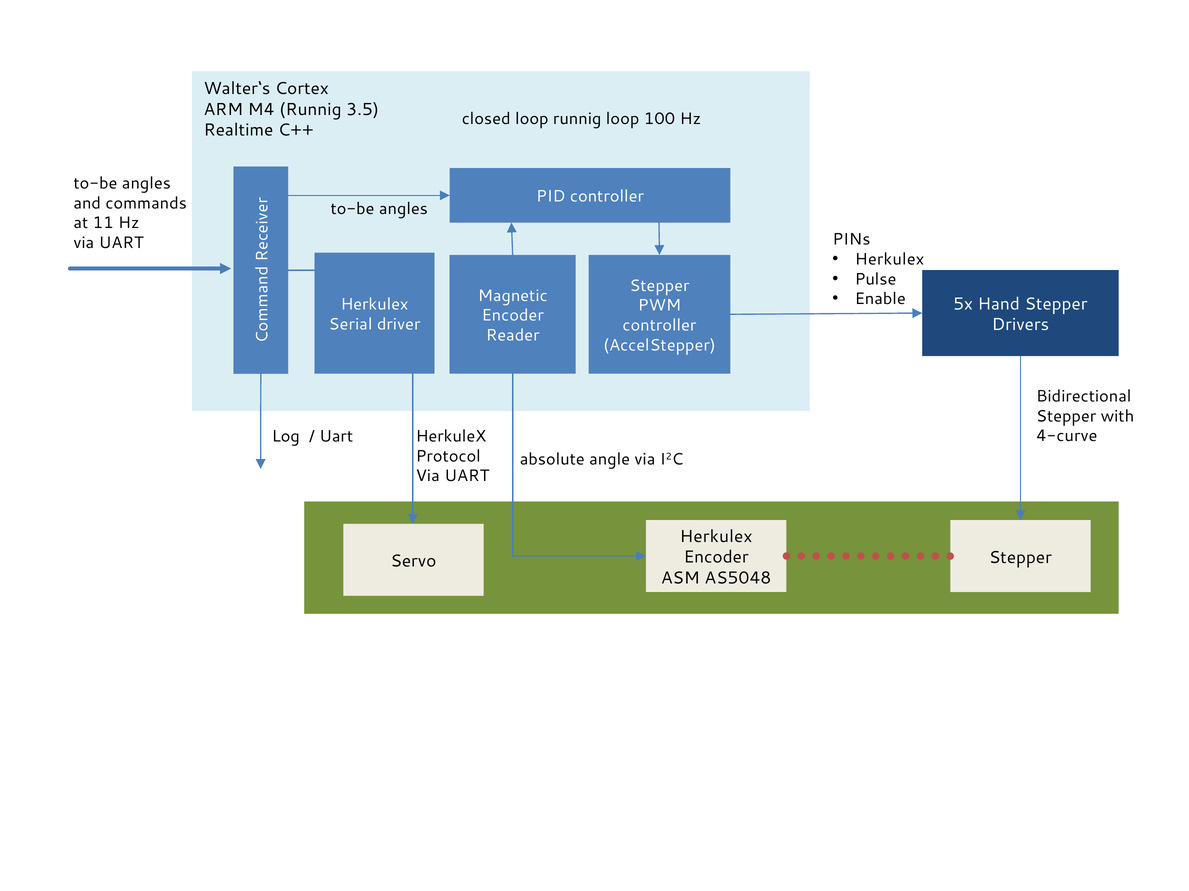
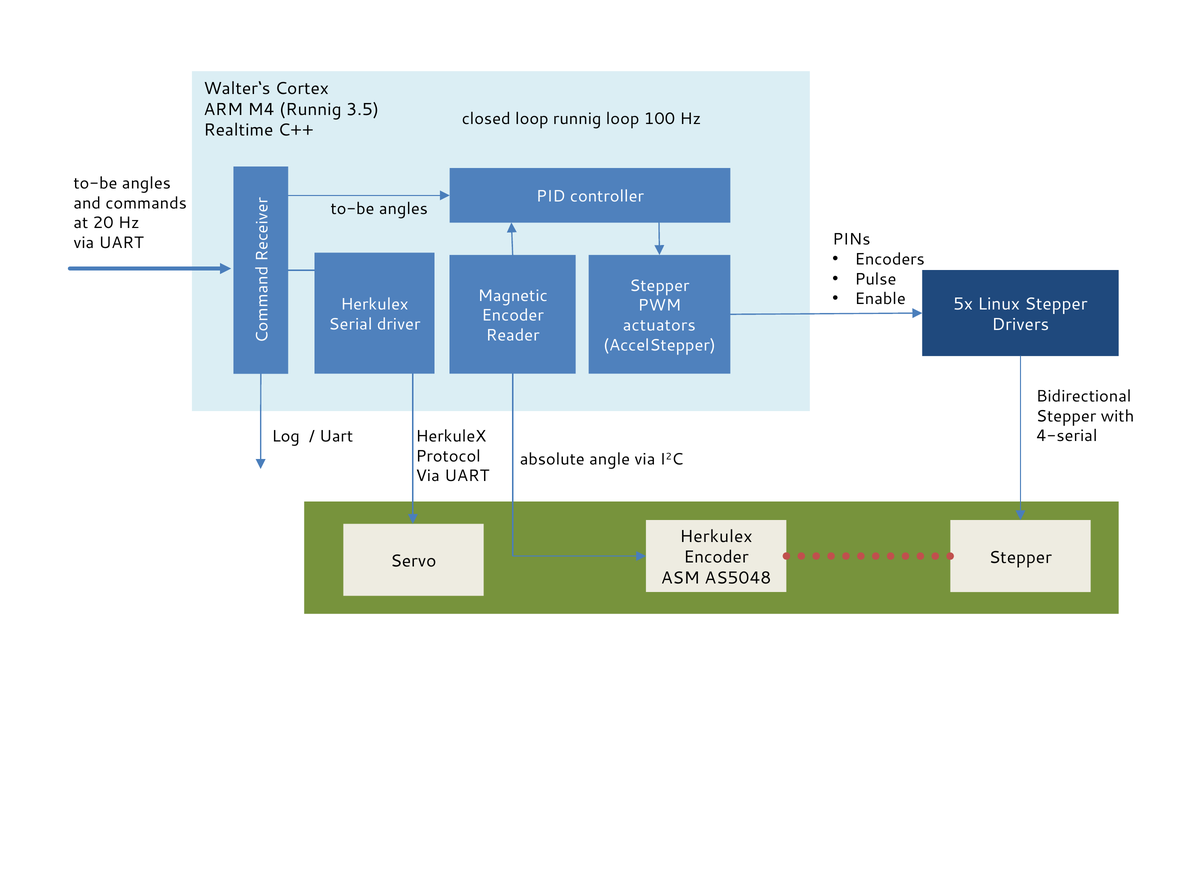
11: 11 -> 20 (103, 223)
Herkulex: Herkulex -> Encoders (890, 259)
Hand: Hand -> Linux (999, 304)
controller: controller -> actuators (659, 326)
4-curve: 4-curve -> 4-serial (1067, 436)
